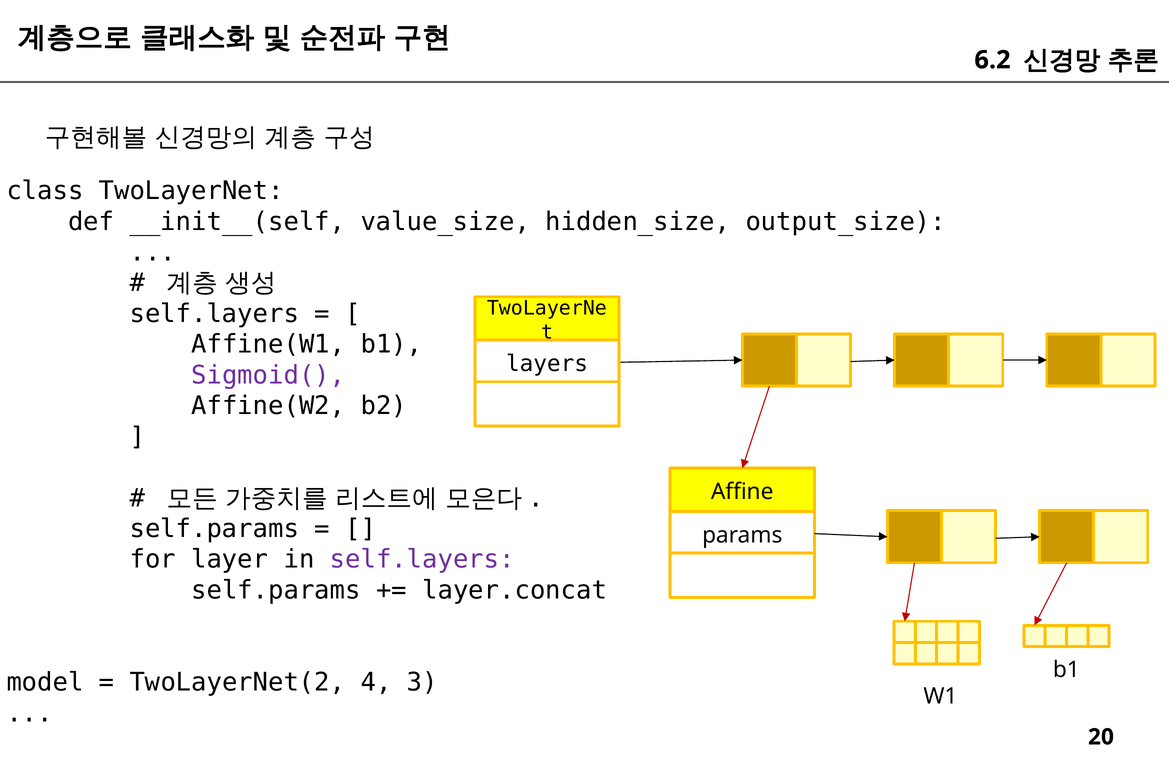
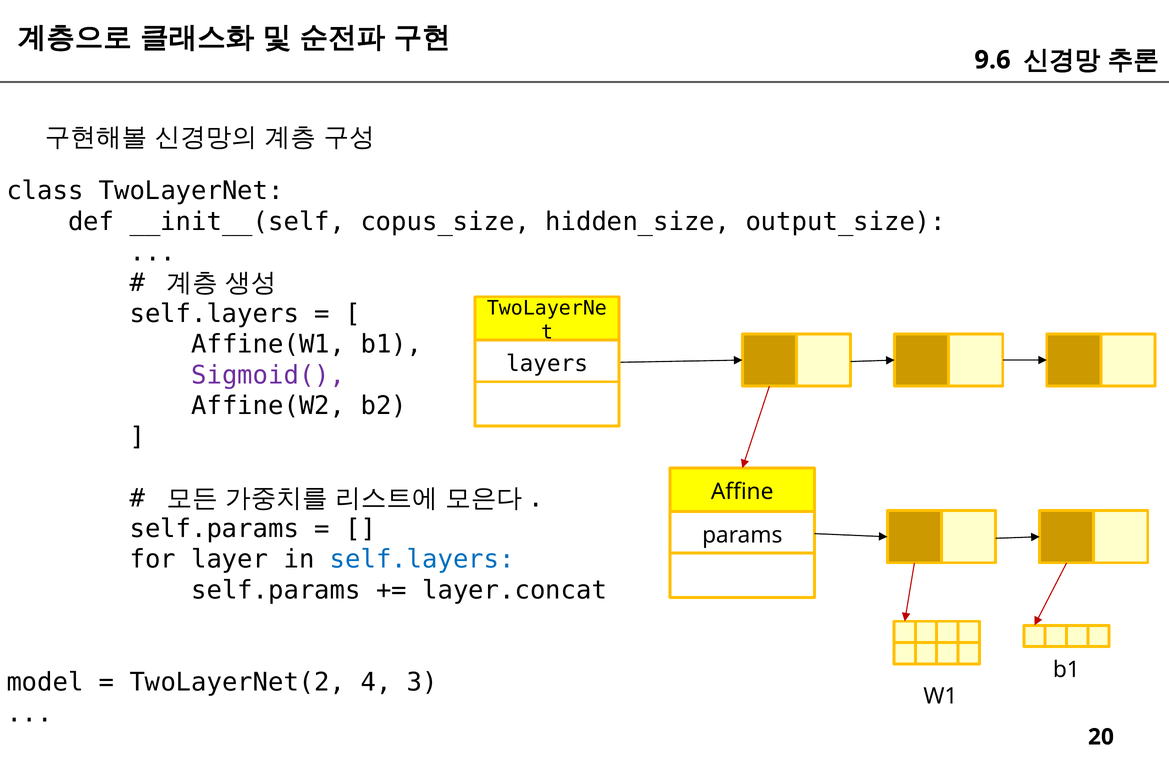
6.2: 6.2 -> 9.6 (993, 60)
value_size: value_size -> copus_size (445, 222)
self.layers colour: purple -> blue (422, 559)
